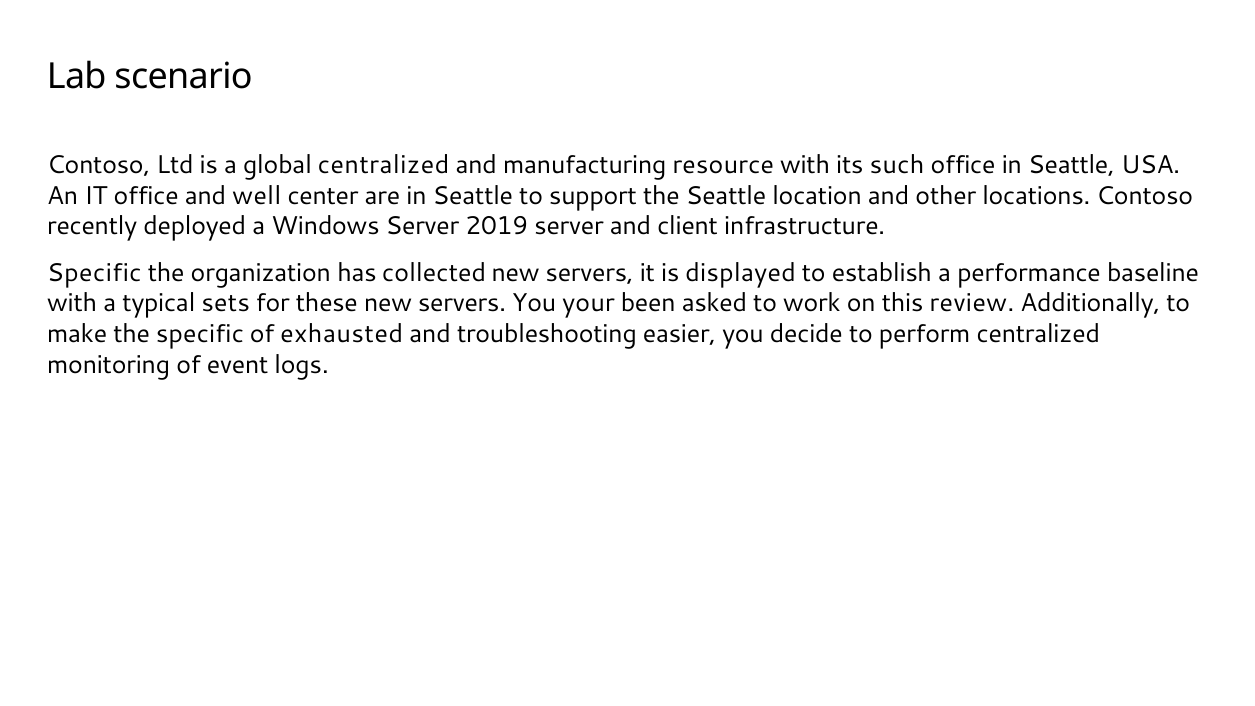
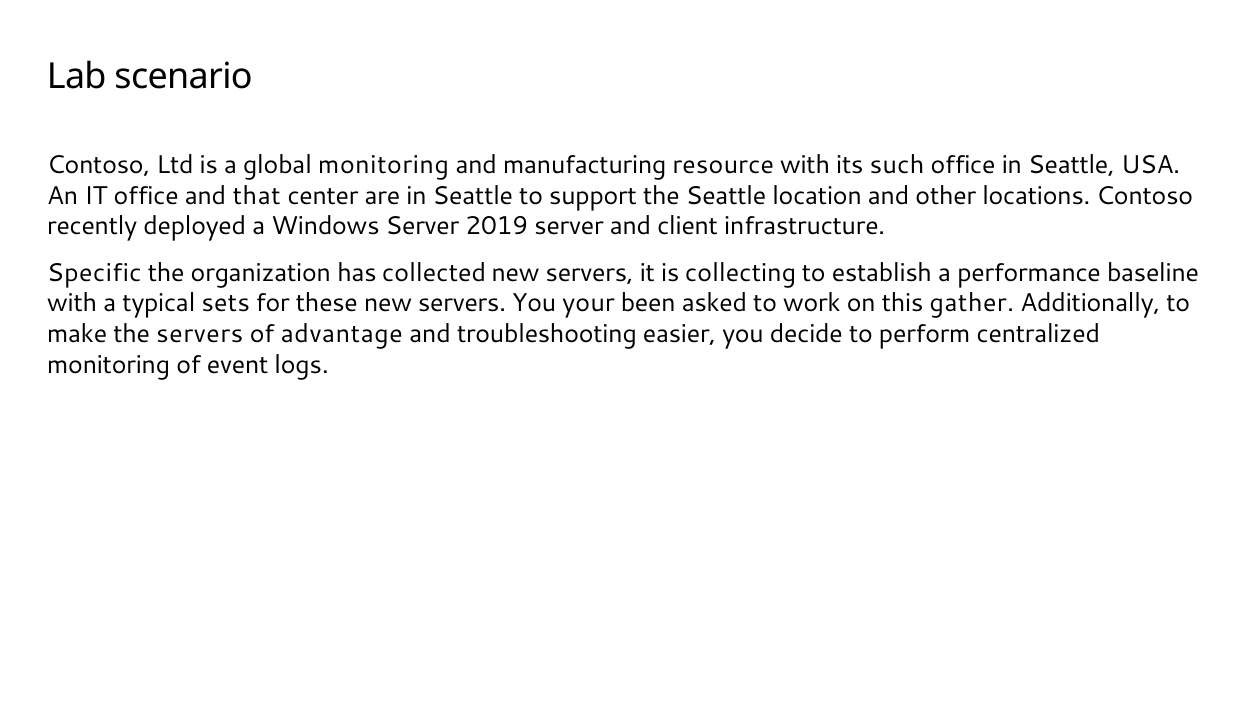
global centralized: centralized -> monitoring (384, 165)
well: well -> that (257, 196)
displayed: displayed -> collecting (741, 273)
review: review -> gather (972, 303)
the specific: specific -> servers (200, 334)
exhausted: exhausted -> advantage (342, 334)
